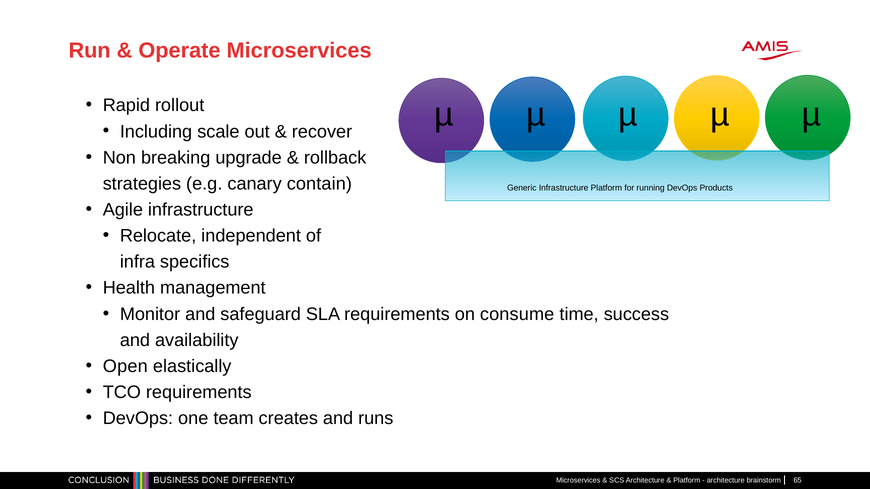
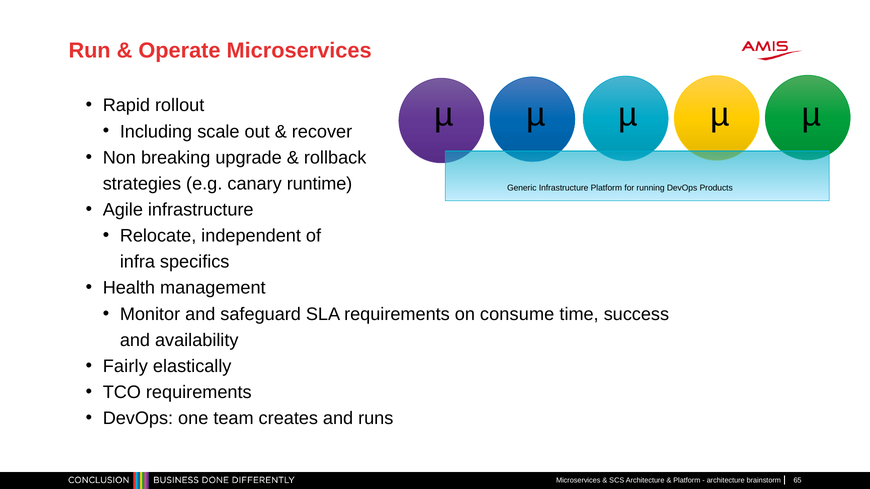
contain: contain -> runtime (319, 184)
Open: Open -> Fairly (125, 367)
